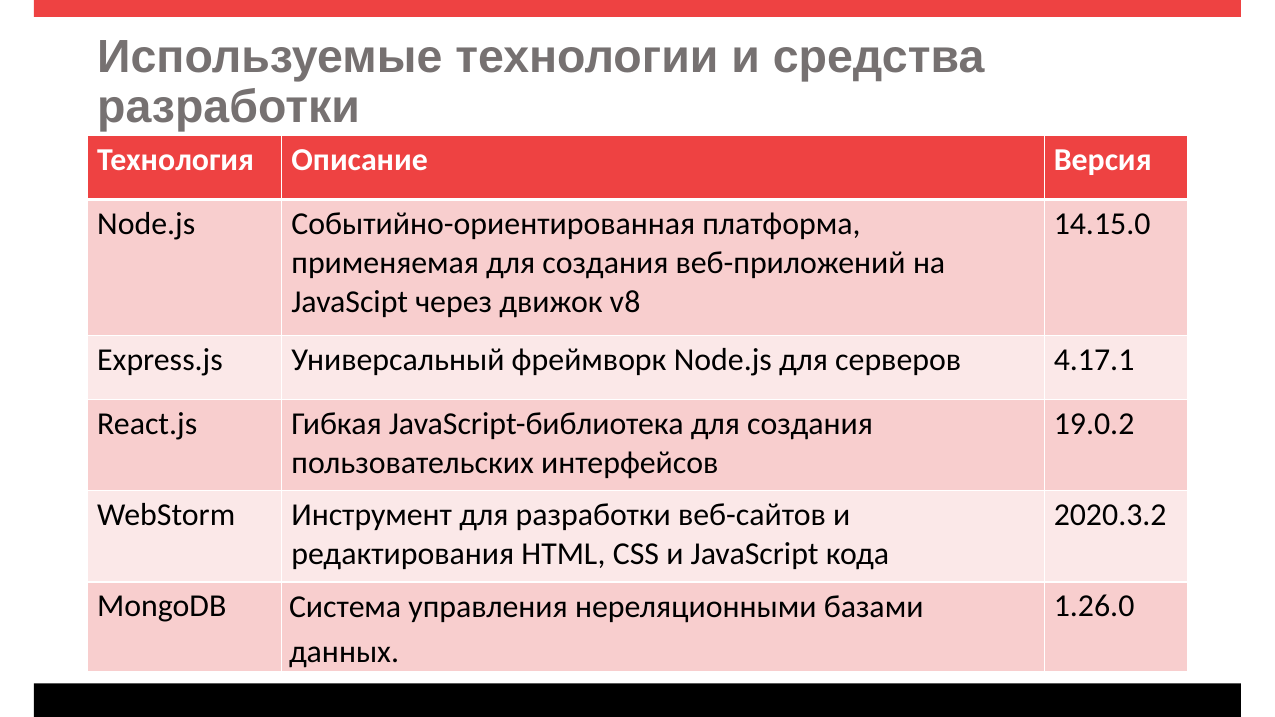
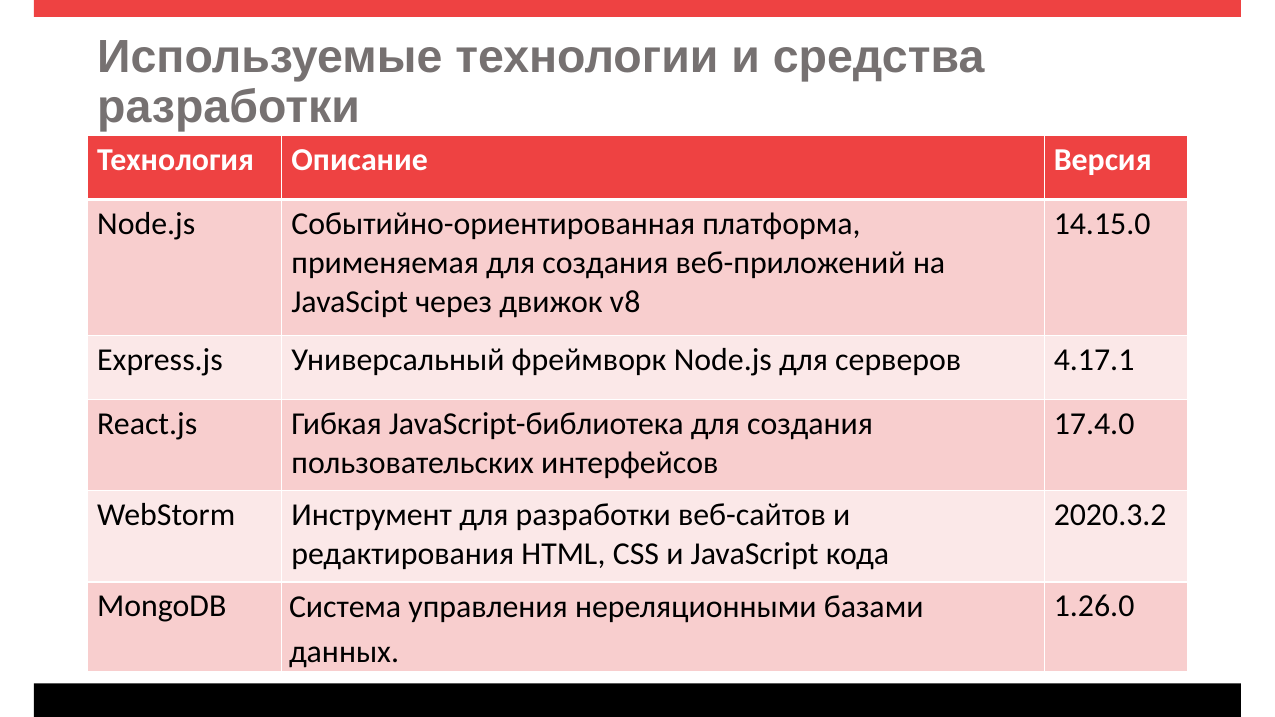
19.0.2: 19.0.2 -> 17.4.0 (1094, 424)
